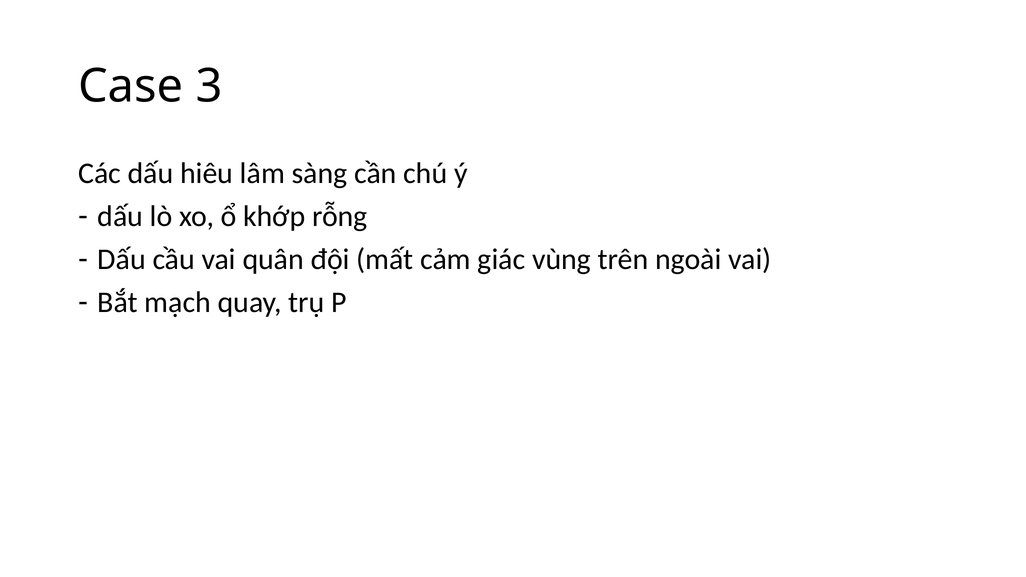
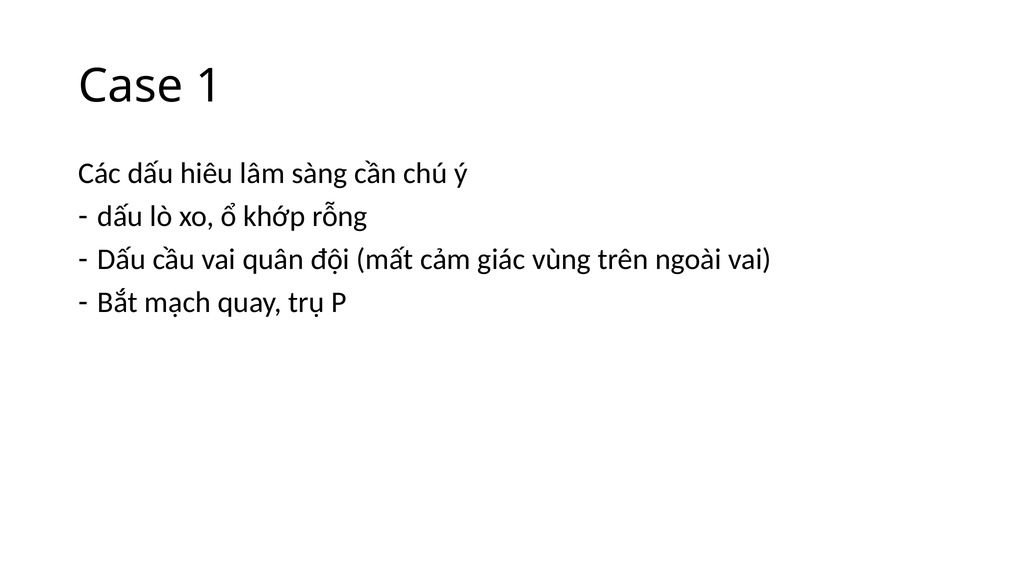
3: 3 -> 1 (209, 86)
